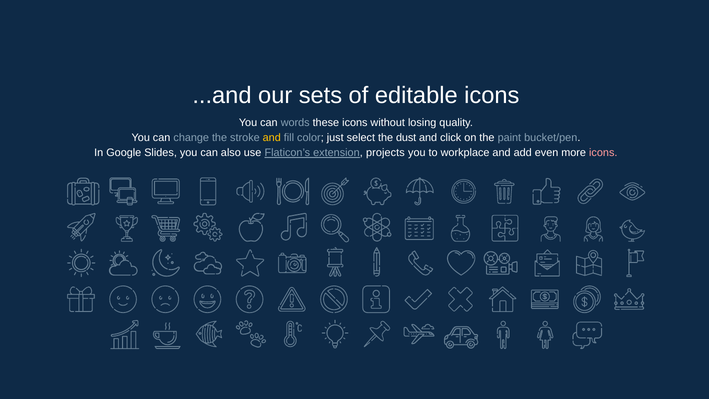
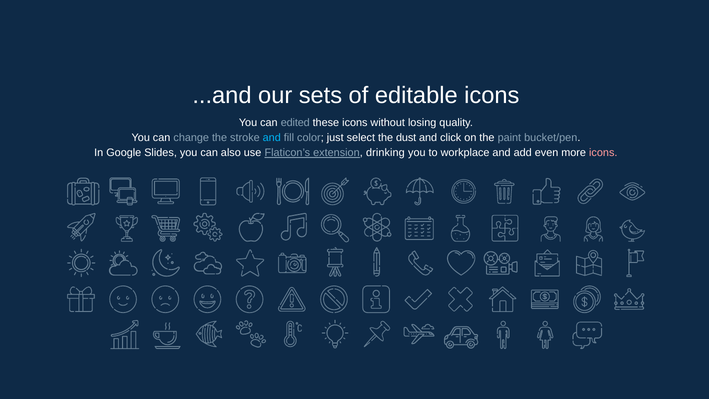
words: words -> edited (295, 123)
and colour: yellow -> light blue (272, 138)
projects: projects -> drinking (385, 153)
